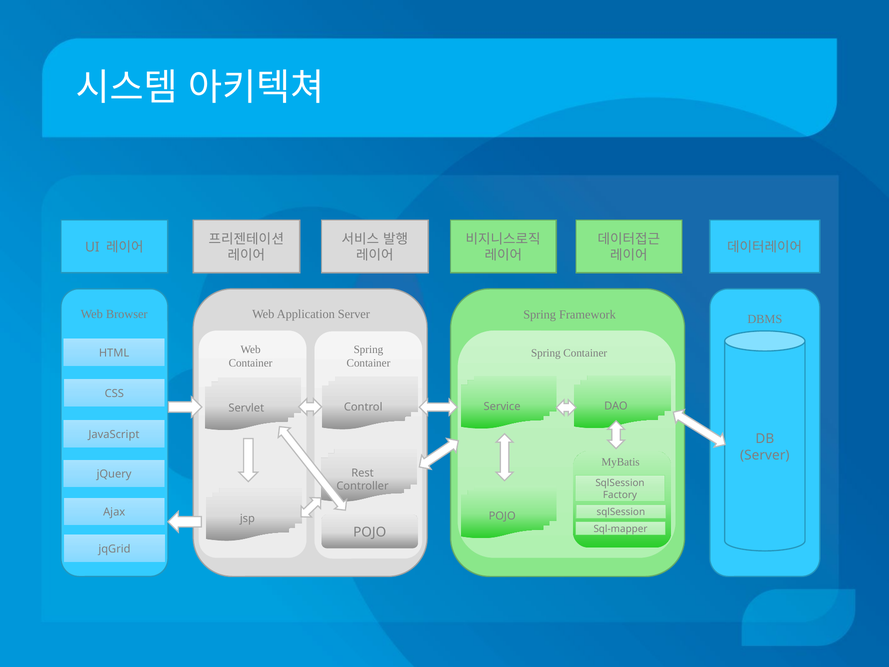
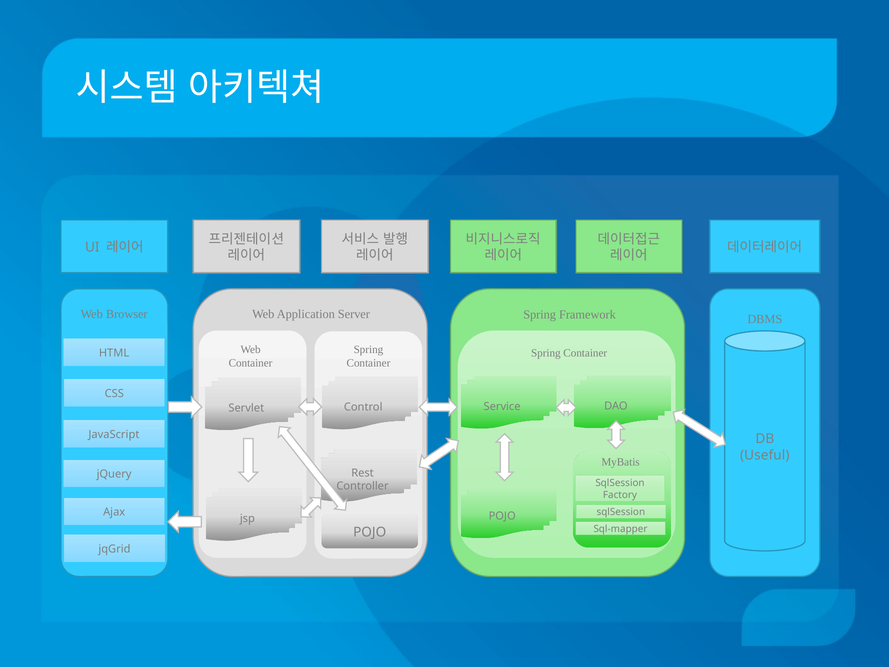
Server: Server -> Useful (765, 455)
